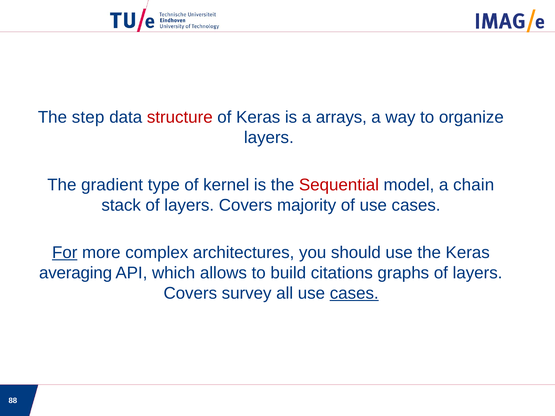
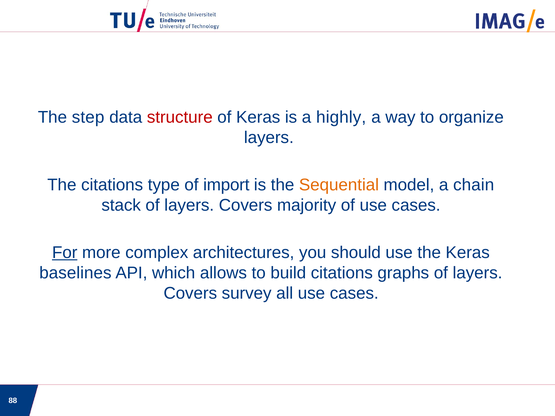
arrays: arrays -> highly (341, 117)
The gradient: gradient -> citations (112, 185)
kernel: kernel -> import (226, 185)
Sequential colour: red -> orange (339, 185)
averaging: averaging -> baselines (75, 273)
cases underline: present -> none (354, 293)
